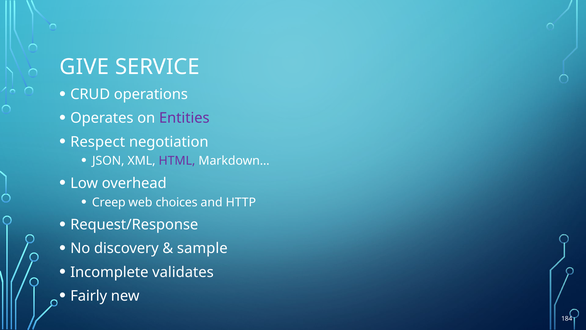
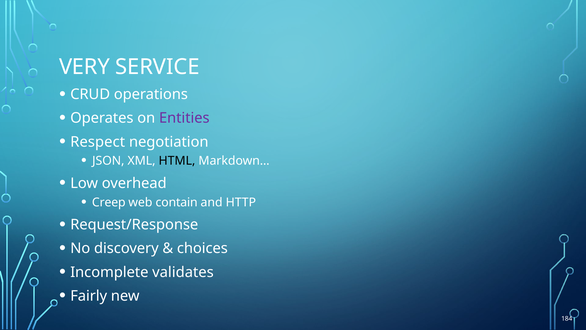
GIVE: GIVE -> VERY (84, 67)
HTML colour: purple -> black (177, 161)
choices: choices -> contain (177, 202)
sample: sample -> choices (202, 248)
